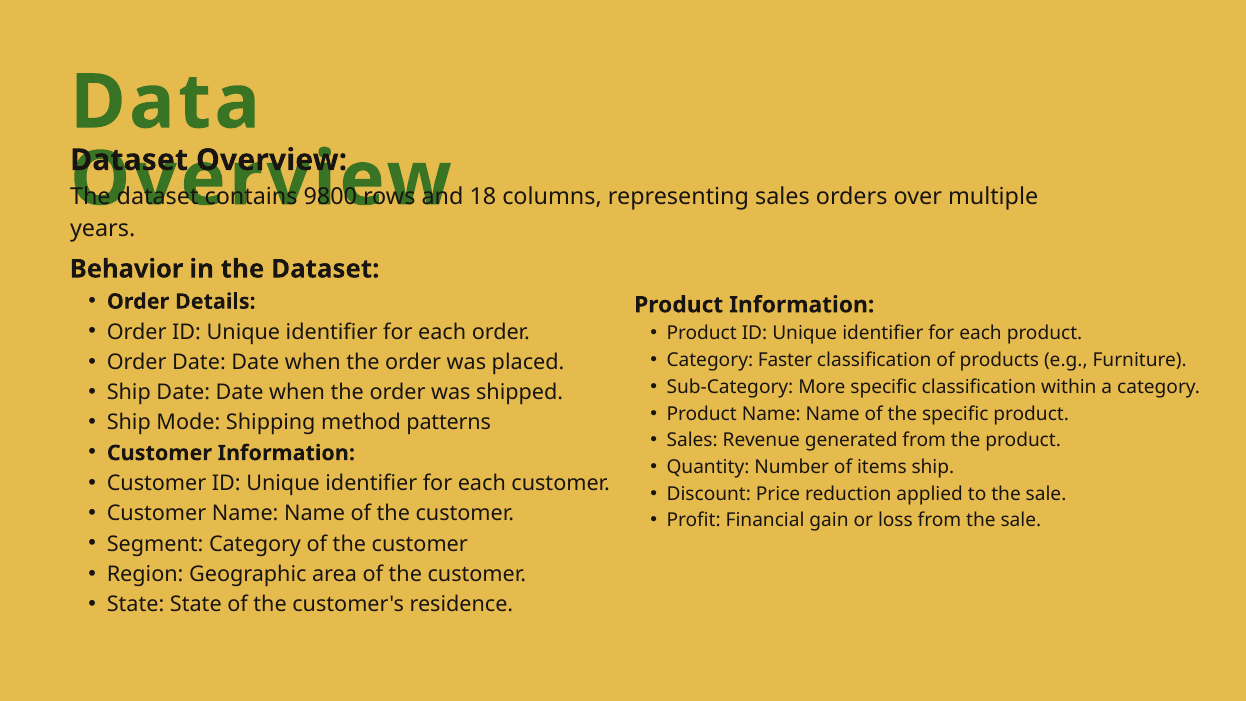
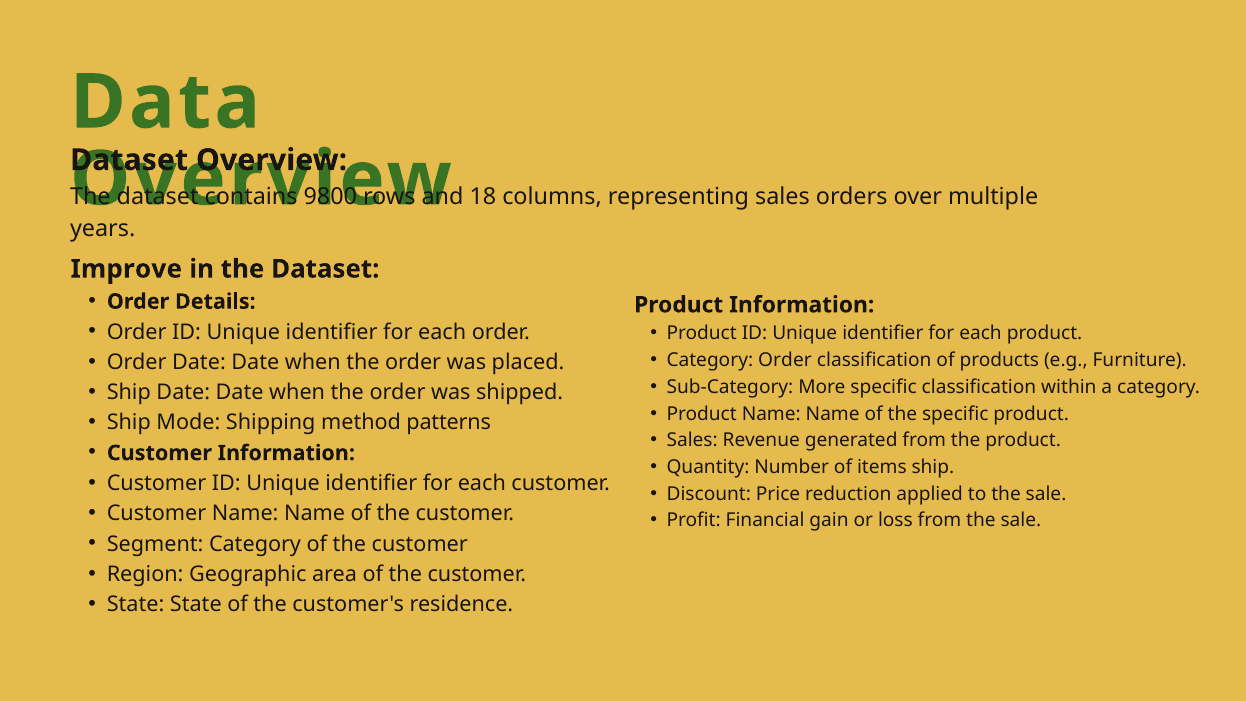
Behavior: Behavior -> Improve (126, 269)
Category Faster: Faster -> Order (785, 360)
